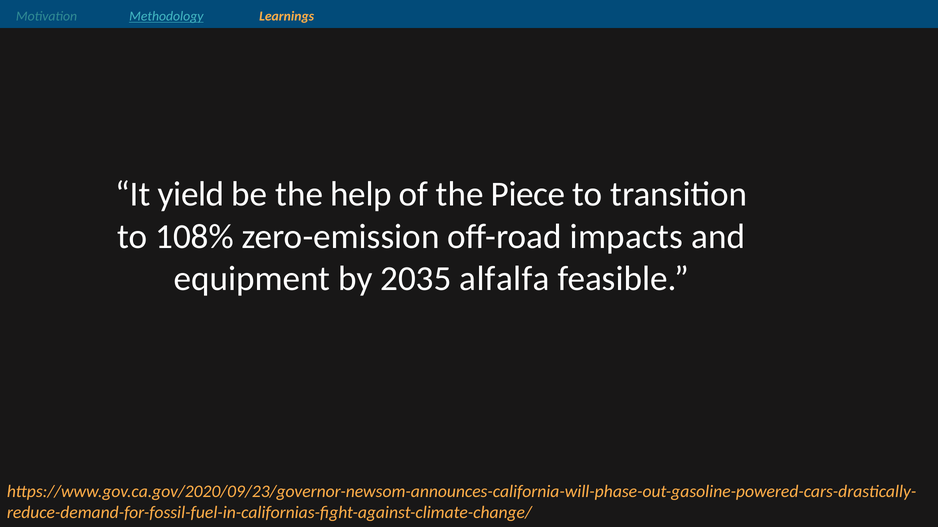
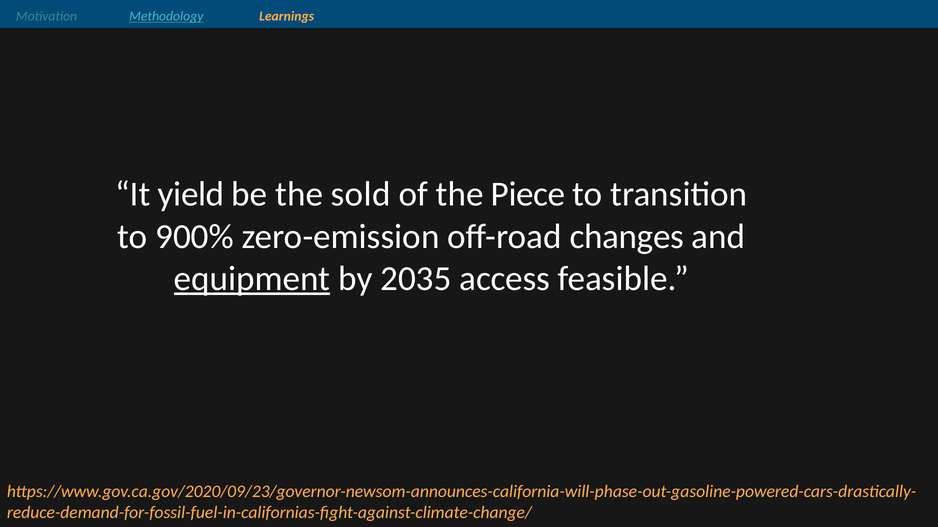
help: help -> sold (361, 195)
108%: 108% -> 900% (195, 237)
impacts: impacts -> changes (627, 237)
equipment underline: none -> present (252, 279)
alfalfa: alfalfa -> access (505, 279)
